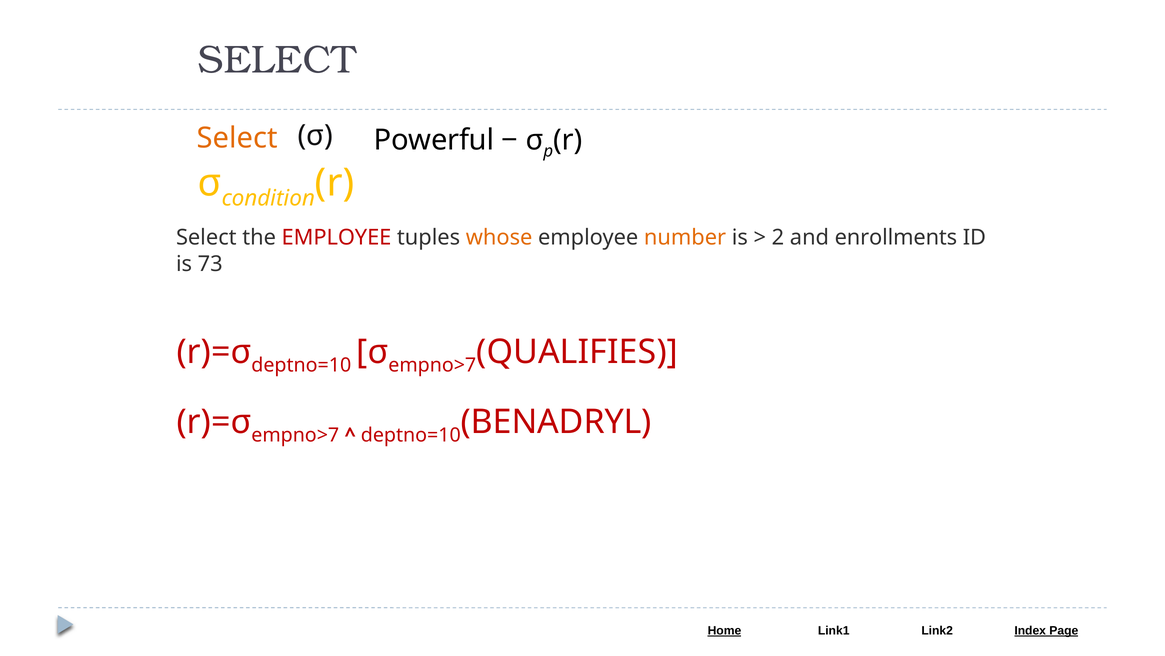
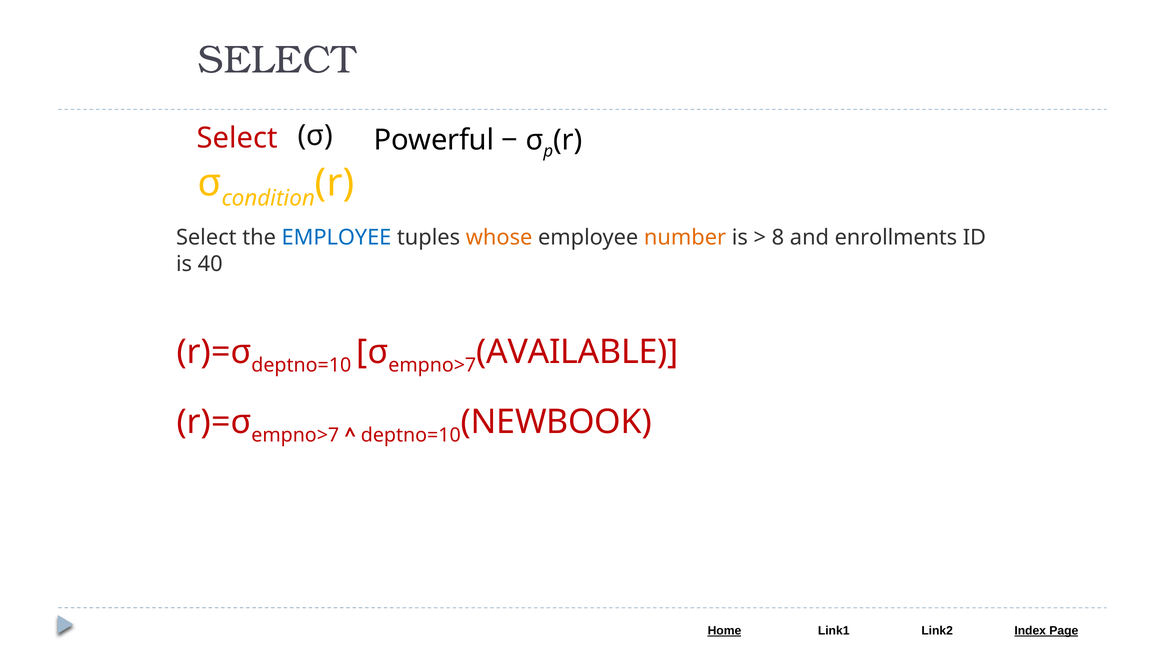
Select colour: orange -> red (237, 138)
EMPLOYEE colour: red -> blue (336, 237)
2: 2 -> 8 (778, 237)
73: 73 -> 40 (210, 264)
QUALIFIES: QUALIFIES -> AVAILABLE (577, 352)
BENADRYL: BENADRYL -> NEWBOOK (556, 421)
